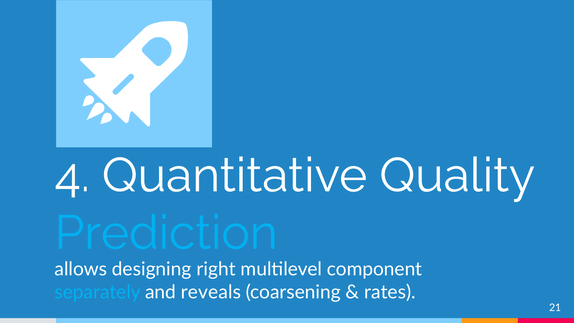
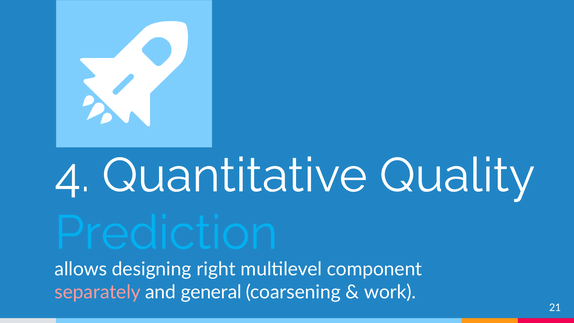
separately colour: light blue -> pink (98, 292)
reveals: reveals -> general (211, 292)
rates: rates -> work (390, 292)
